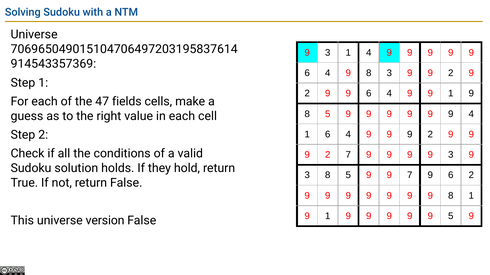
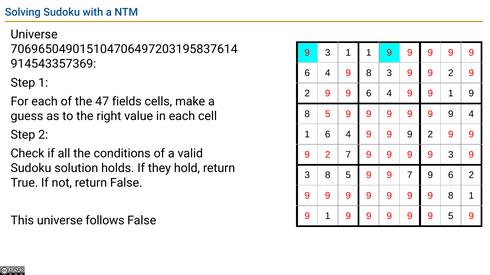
1 4: 4 -> 1 (369, 53)
version: version -> follows (105, 221)
